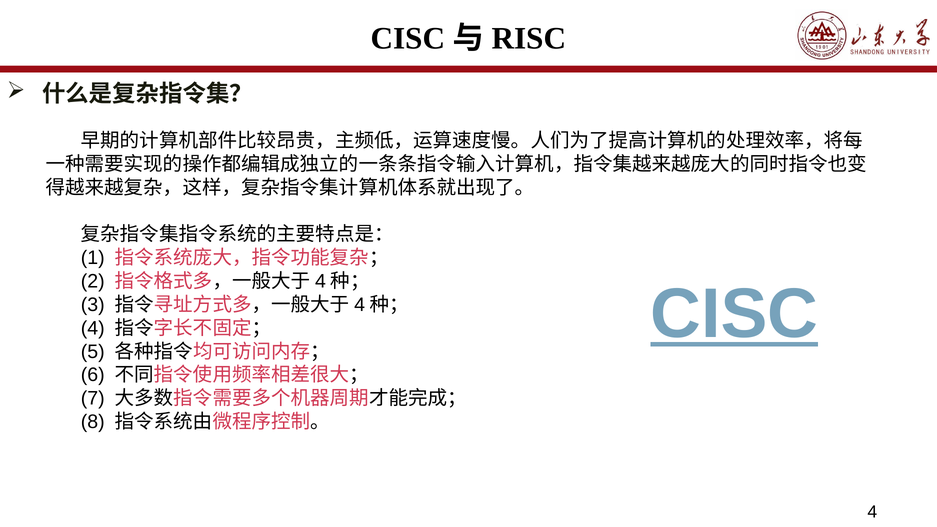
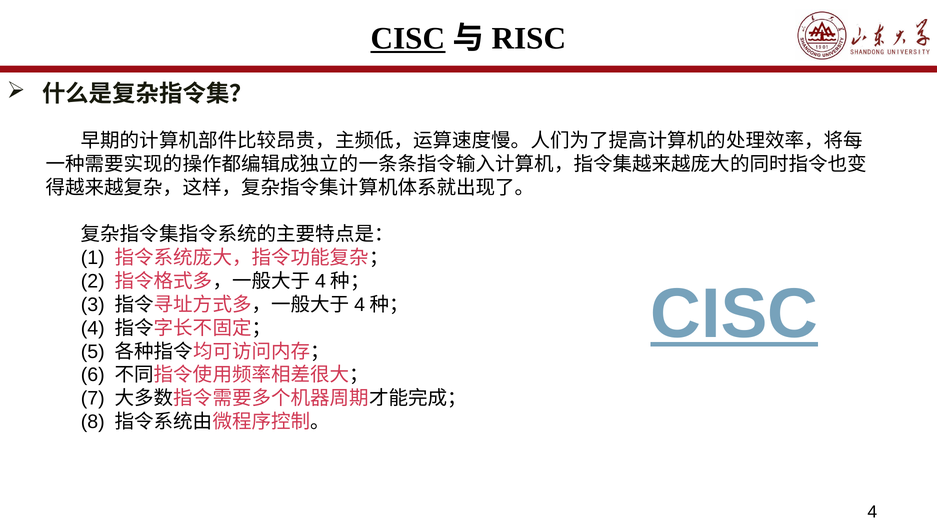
CISC underline: none -> present (408, 38)
